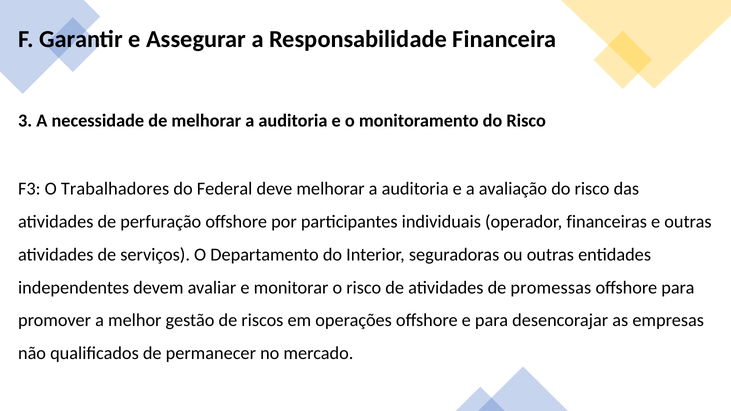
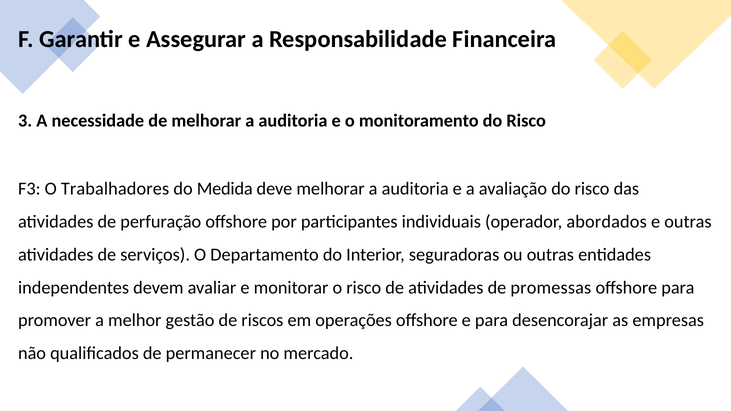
Federal: Federal -> Medida (225, 189)
financeiras: financeiras -> abordados (607, 222)
